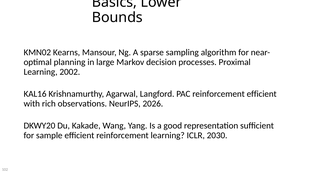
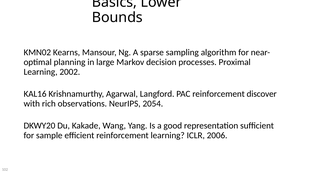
reinforcement efficient: efficient -> discover (262, 94)
2026: 2026 -> 2054 (153, 104)
2030: 2030 -> 2006 (217, 136)
